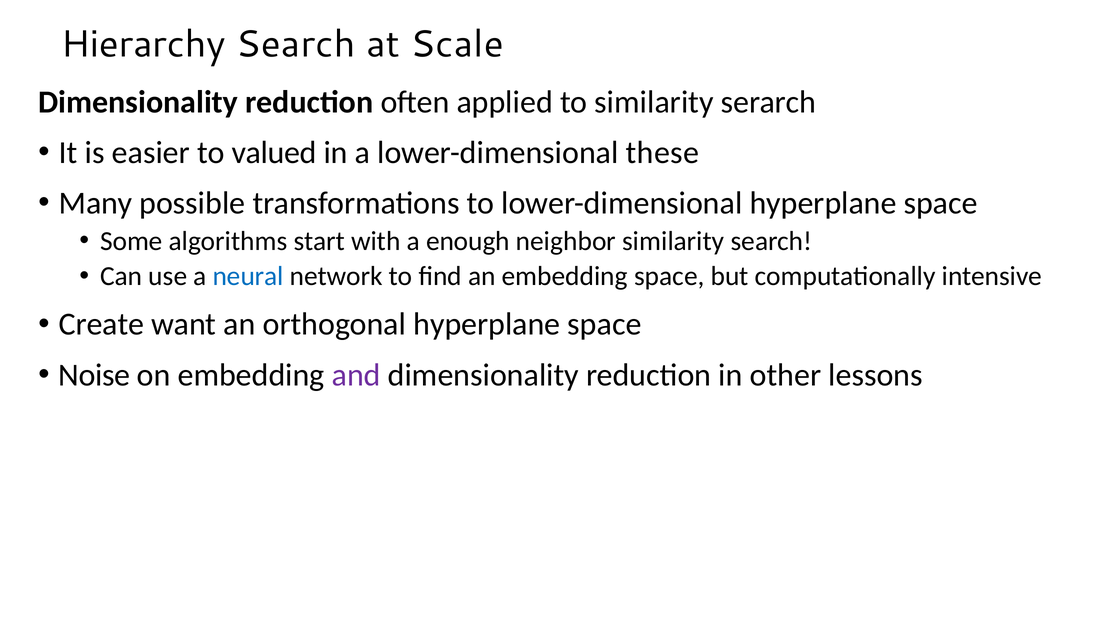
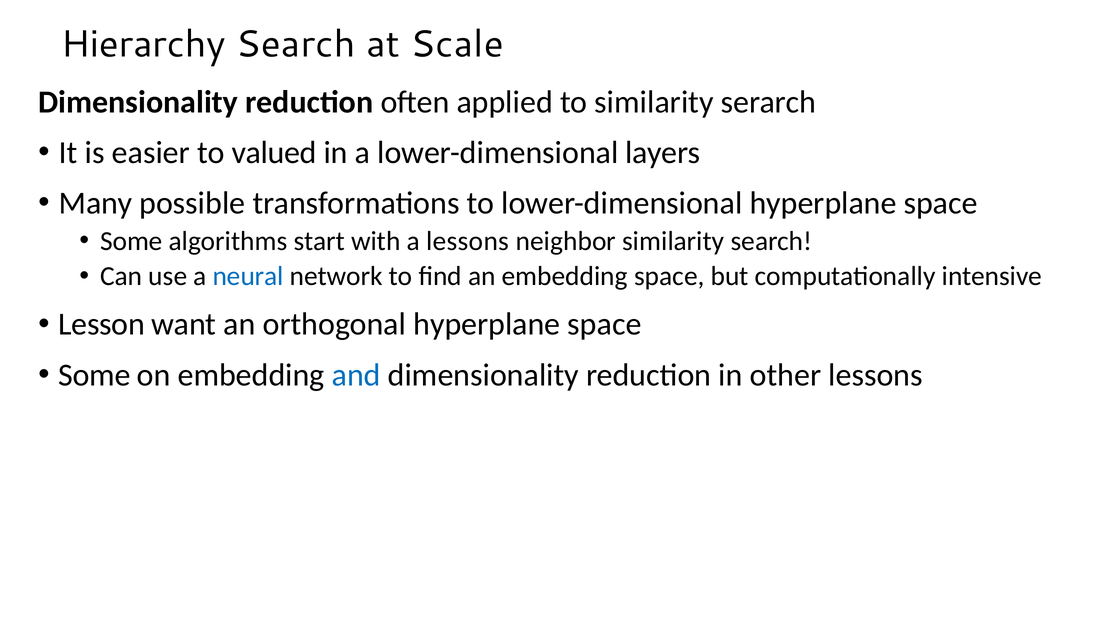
these: these -> layers (663, 152)
a enough: enough -> lessons (468, 241)
Create: Create -> Lesson (102, 324)
Noise: Noise -> Some (94, 375)
and colour: purple -> blue (356, 375)
